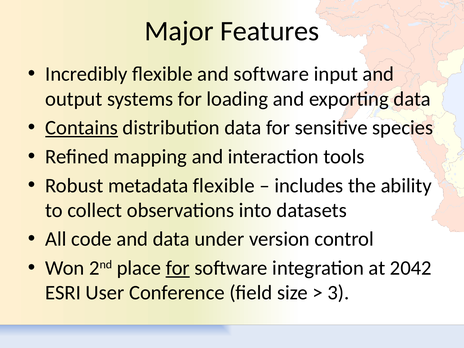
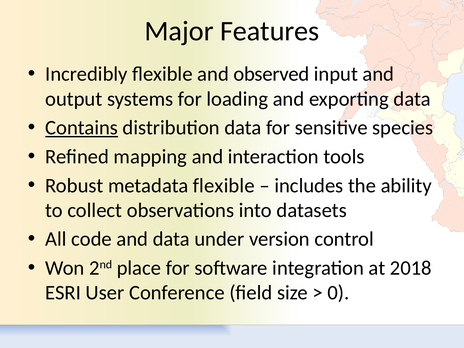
and software: software -> observed (271, 74)
for underline: present -> none (178, 268)
2042: 2042 -> 2018 (411, 268)
3: 3 -> 0 (338, 293)
